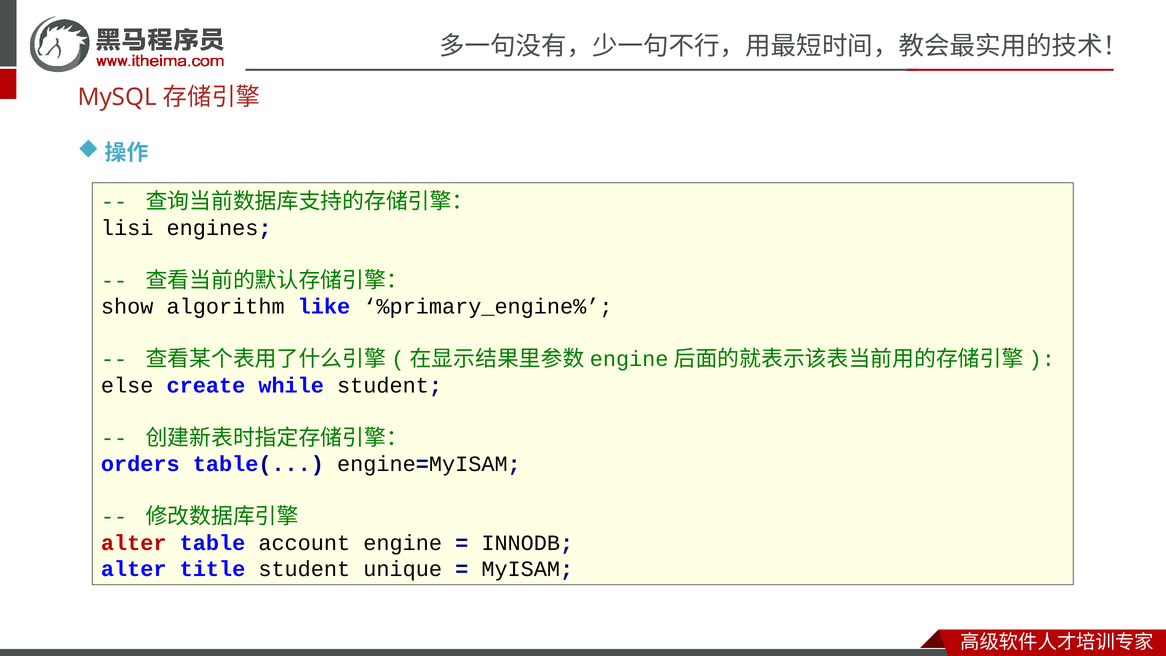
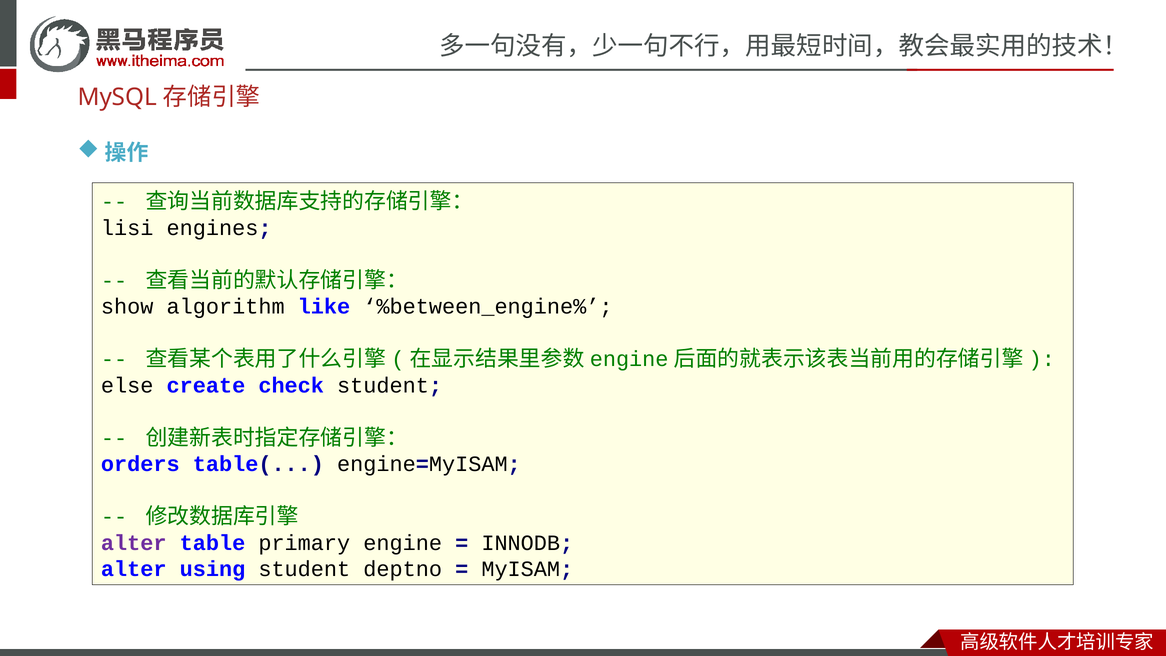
%primary_engine%: %primary_engine% -> %between_engine% (488, 307)
while: while -> check (291, 385)
alter colour: red -> purple (134, 543)
account: account -> primary (304, 543)
title: title -> using (212, 569)
unique: unique -> deptno (403, 569)
